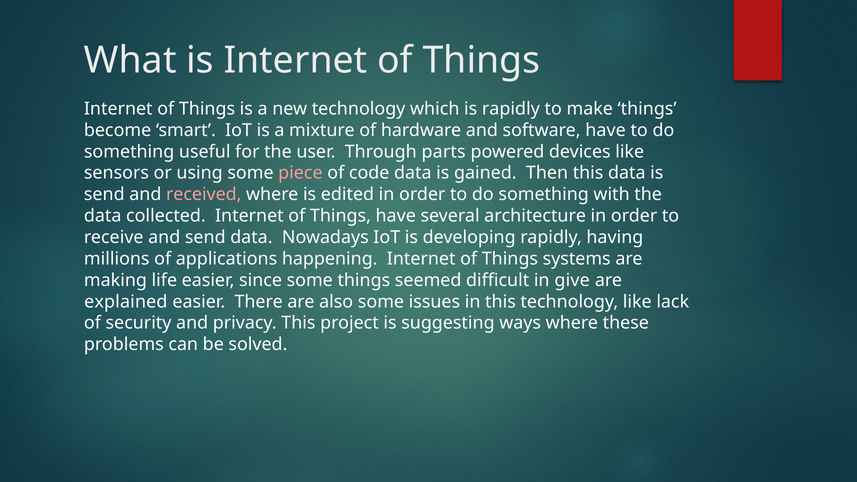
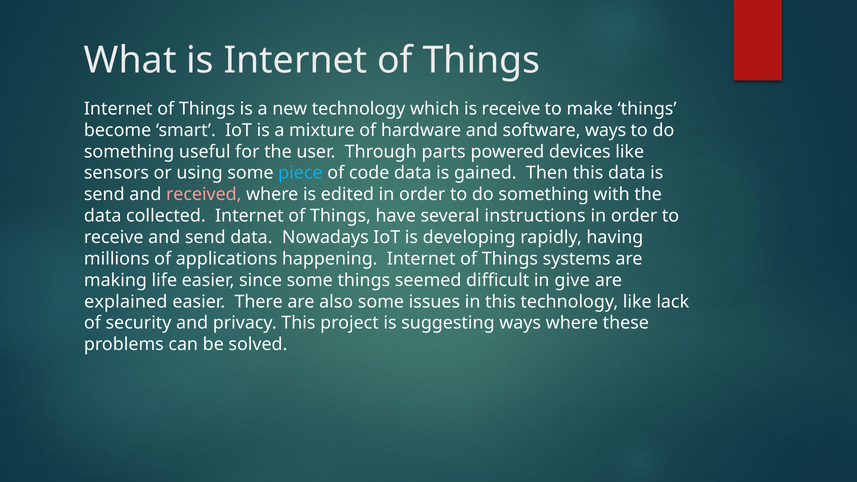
is rapidly: rapidly -> receive (511, 109)
software have: have -> ways (606, 130)
piece colour: pink -> light blue (300, 173)
architecture: architecture -> instructions (535, 216)
